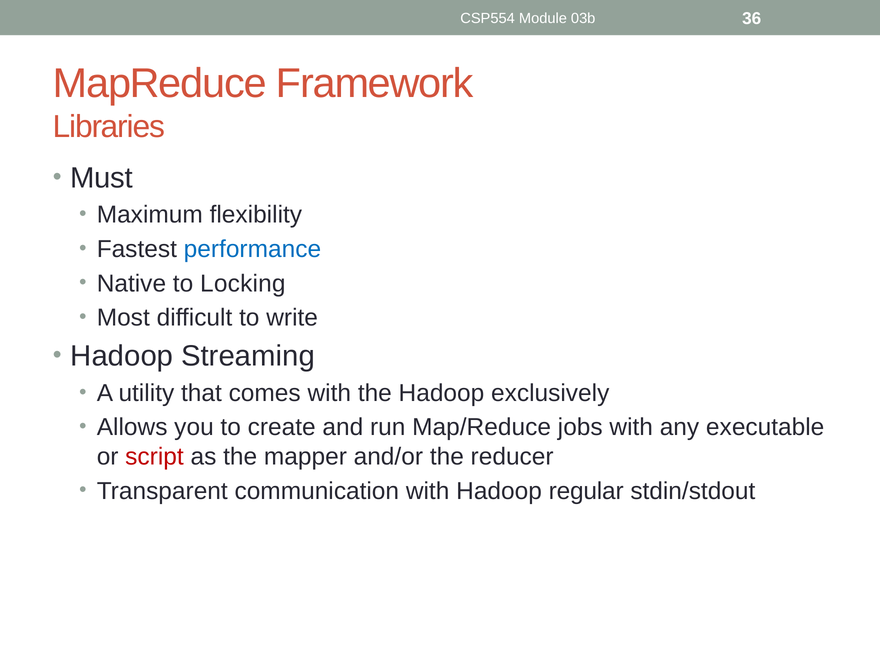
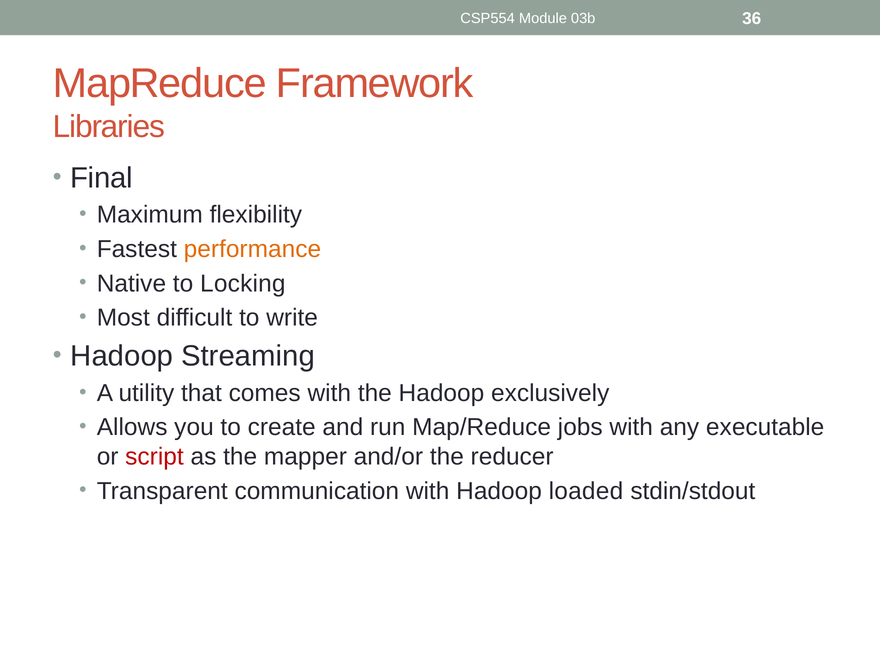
Must: Must -> Final (102, 178)
performance colour: blue -> orange (252, 249)
regular: regular -> loaded (586, 491)
